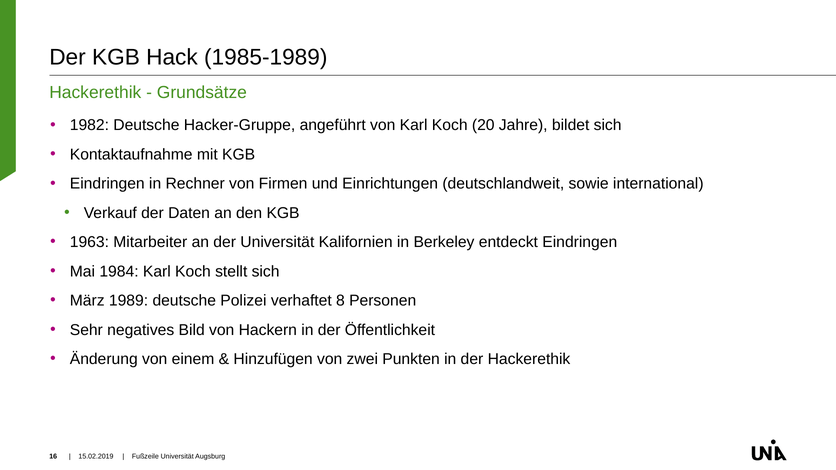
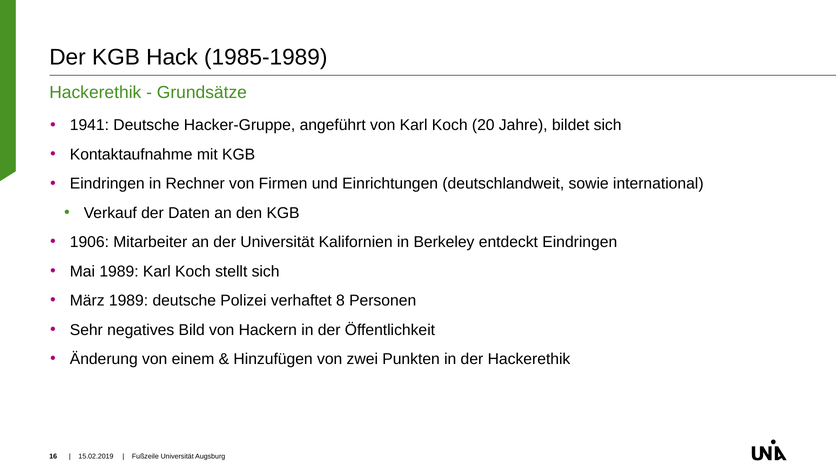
1982: 1982 -> 1941 (89, 125)
1963: 1963 -> 1906 (89, 242)
Mai 1984: 1984 -> 1989 (119, 272)
